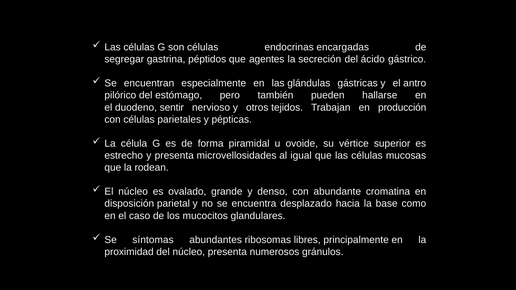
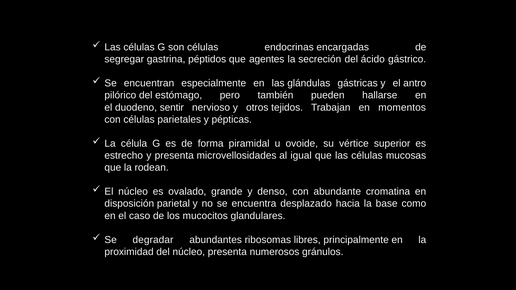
producción: producción -> momentos (402, 107)
síntomas: síntomas -> degradar (153, 240)
